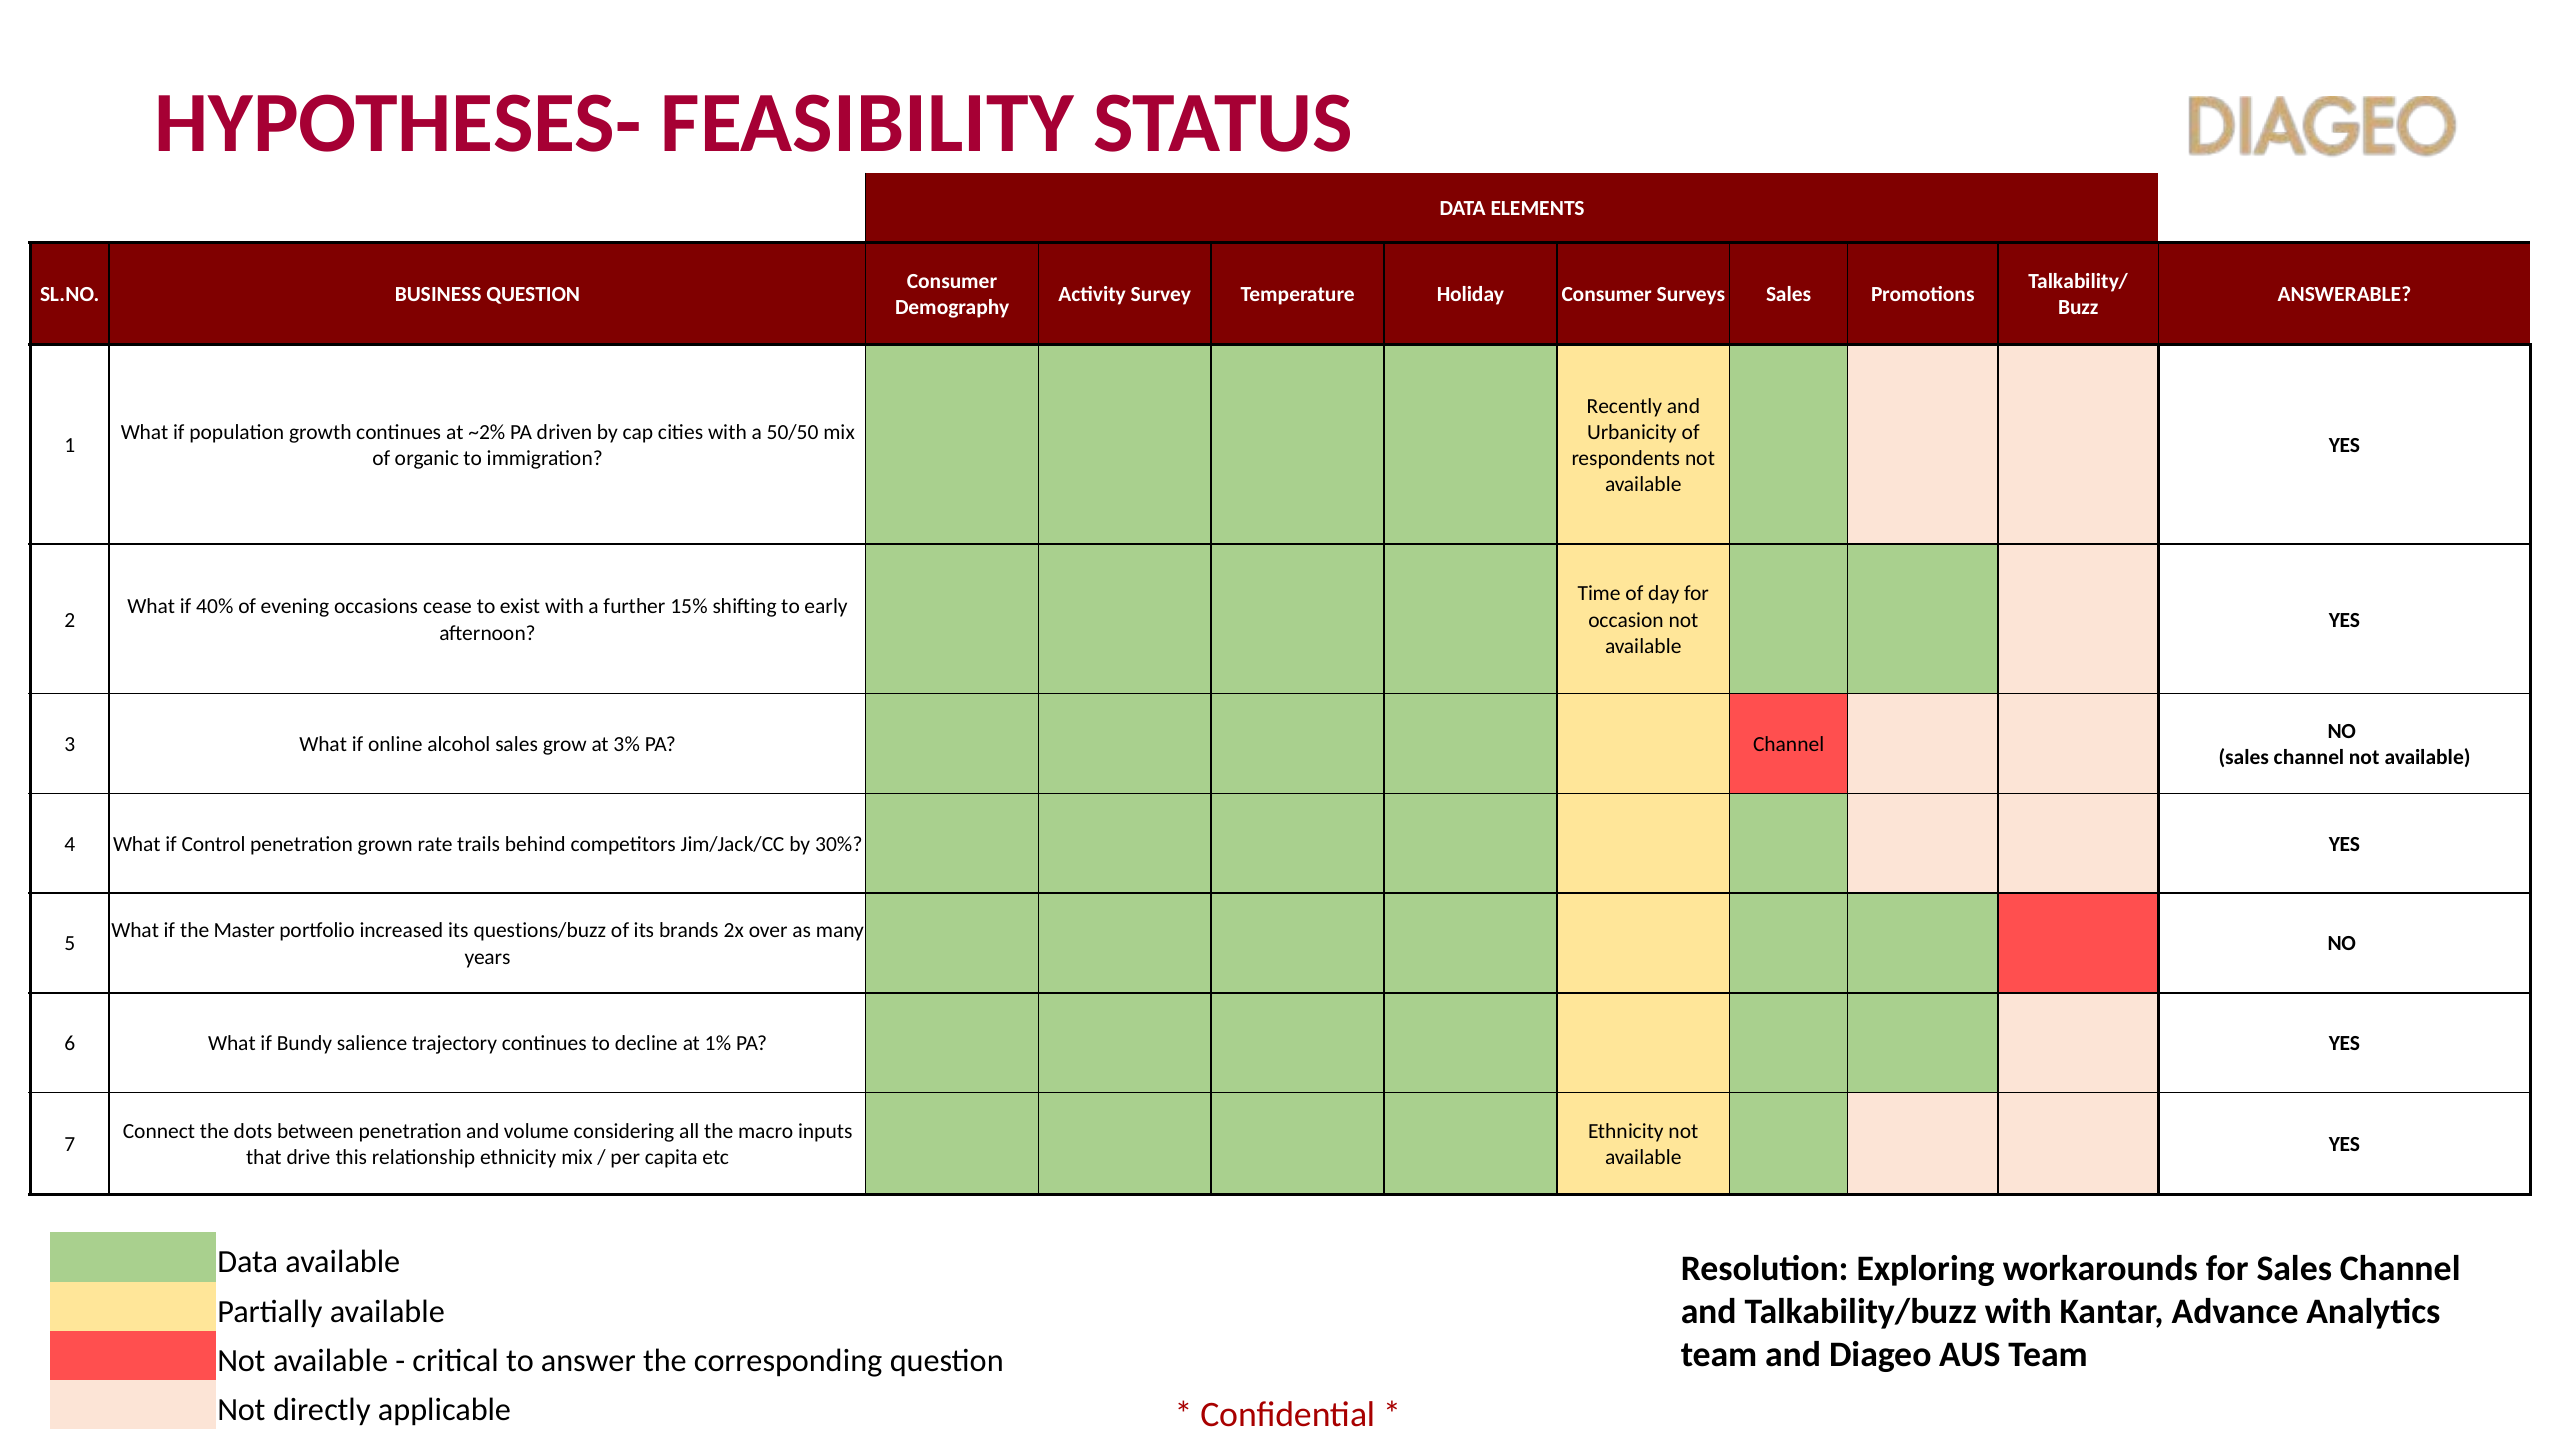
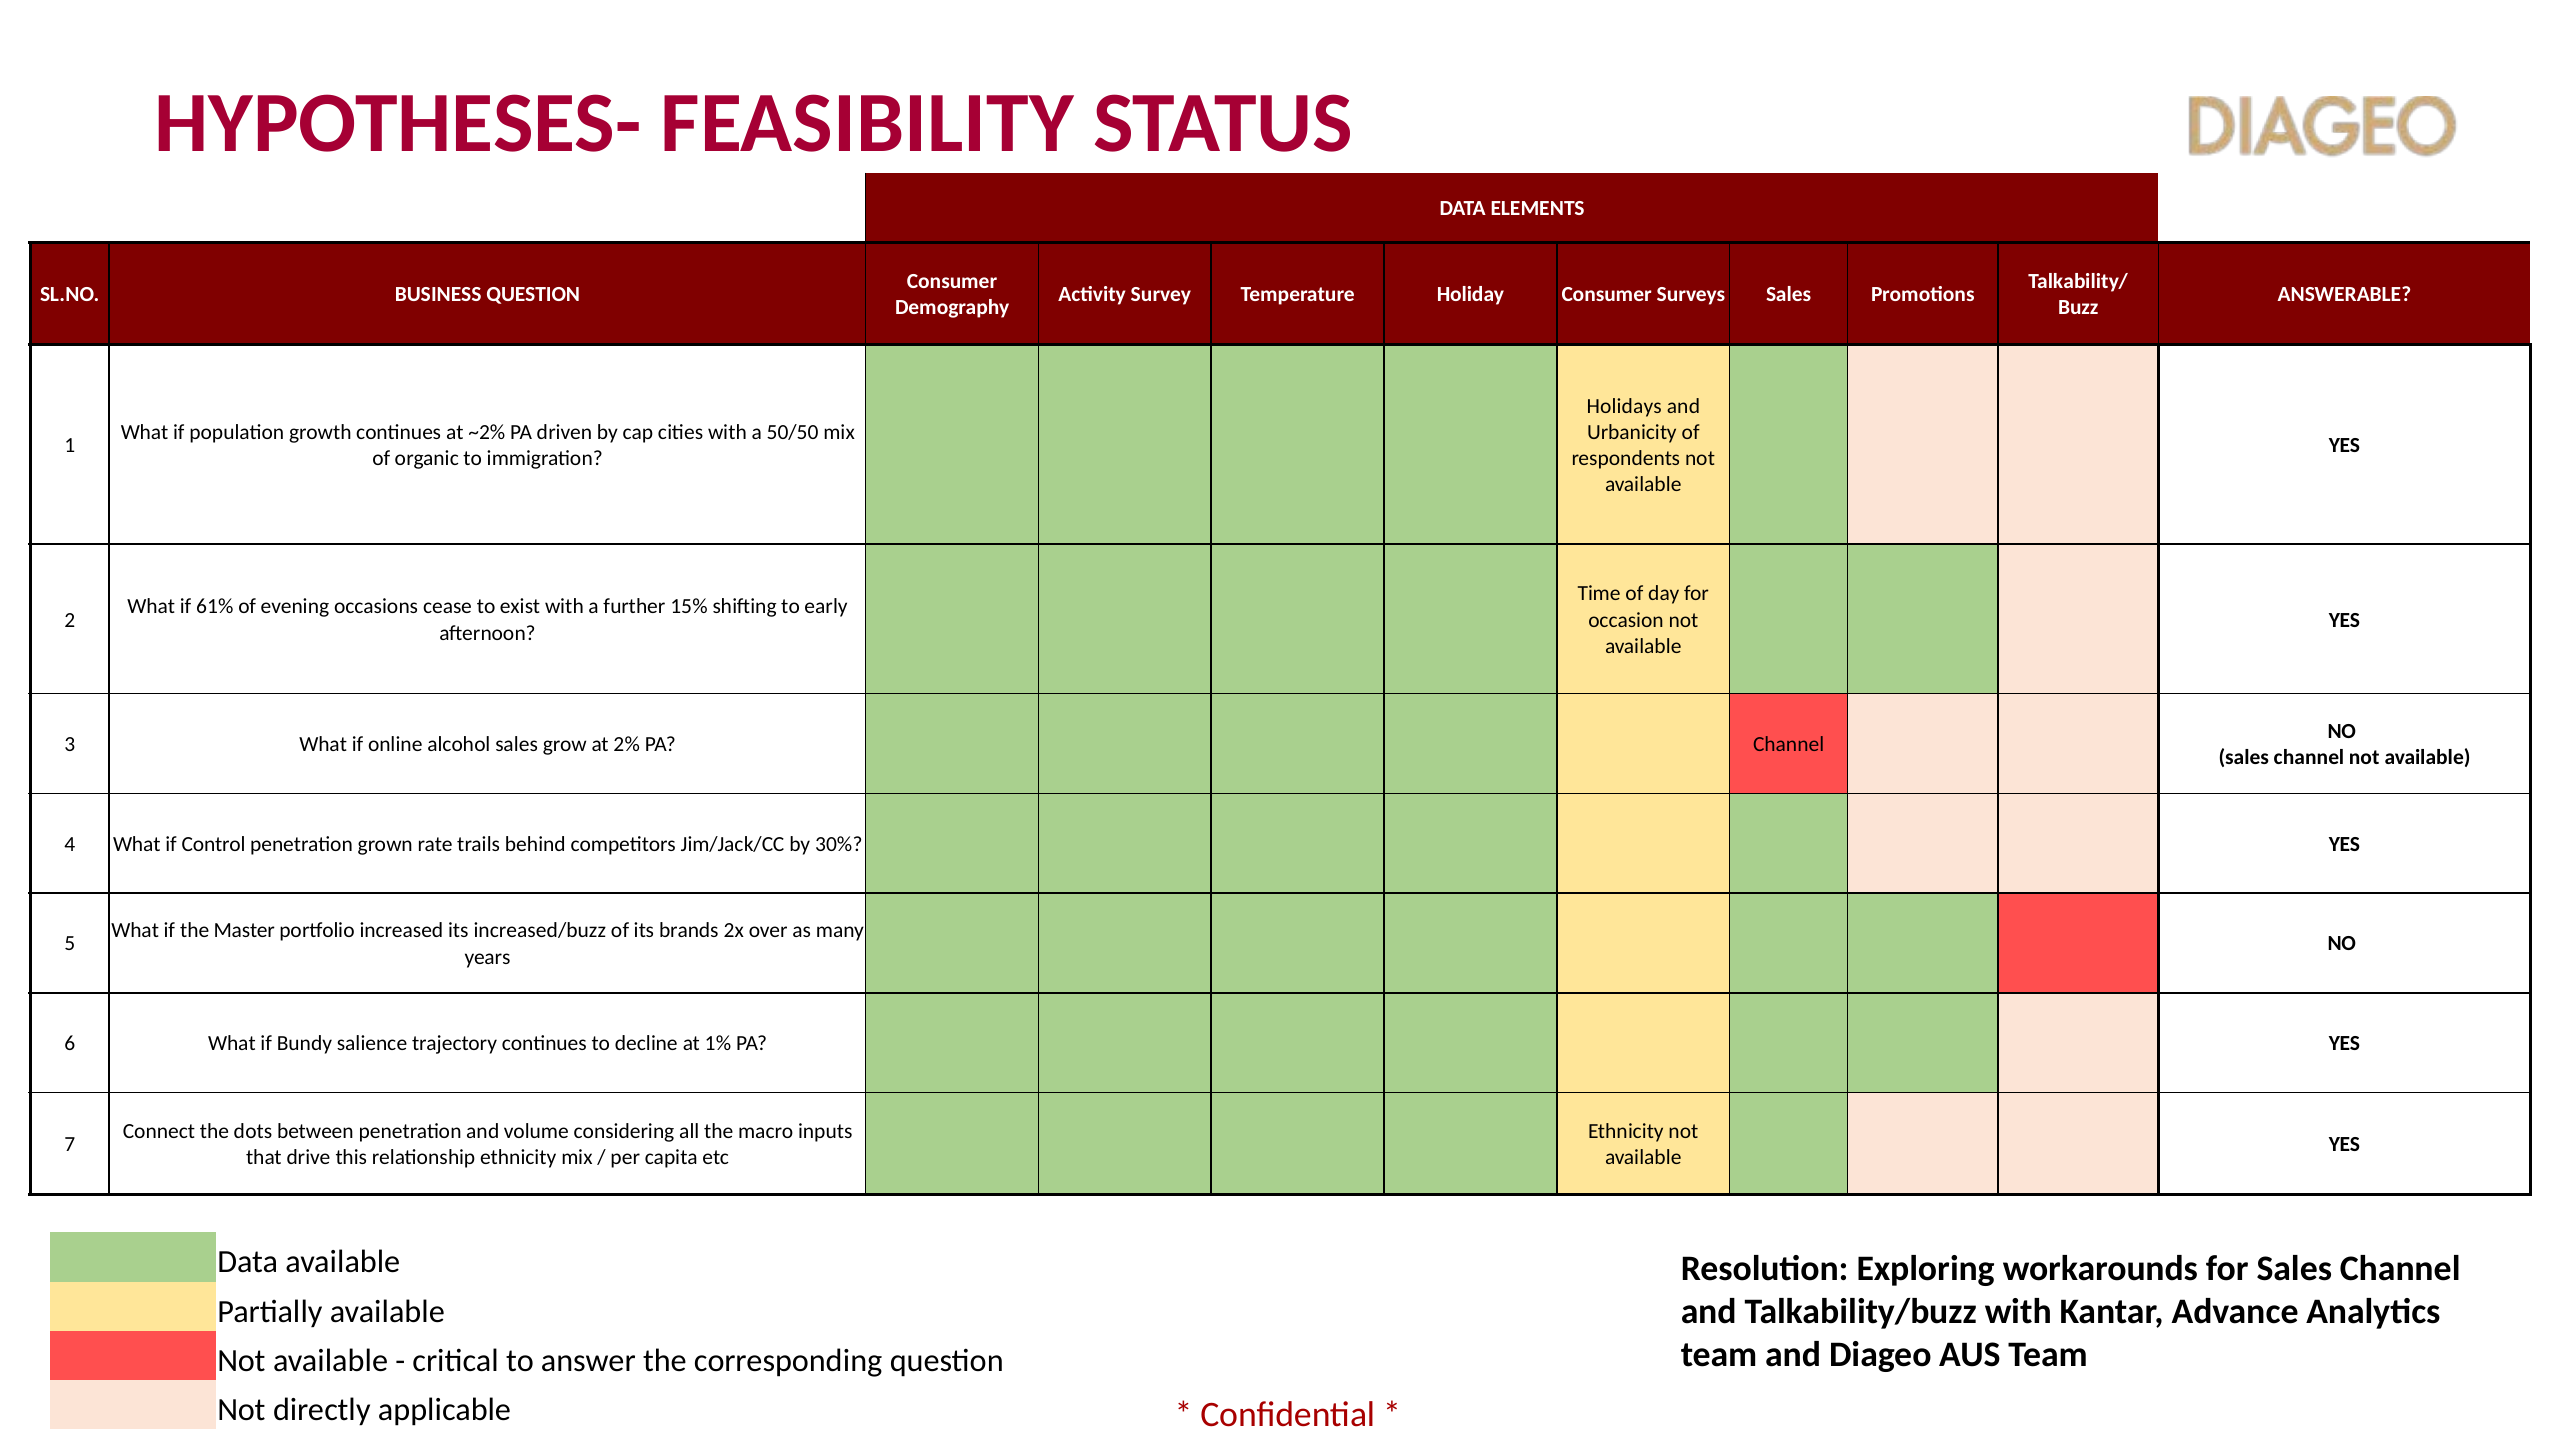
Recently: Recently -> Holidays (1624, 406)
40%: 40% -> 61% (215, 607)
3%: 3% -> 2% (627, 745)
questions/buzz: questions/buzz -> increased/buzz (540, 931)
